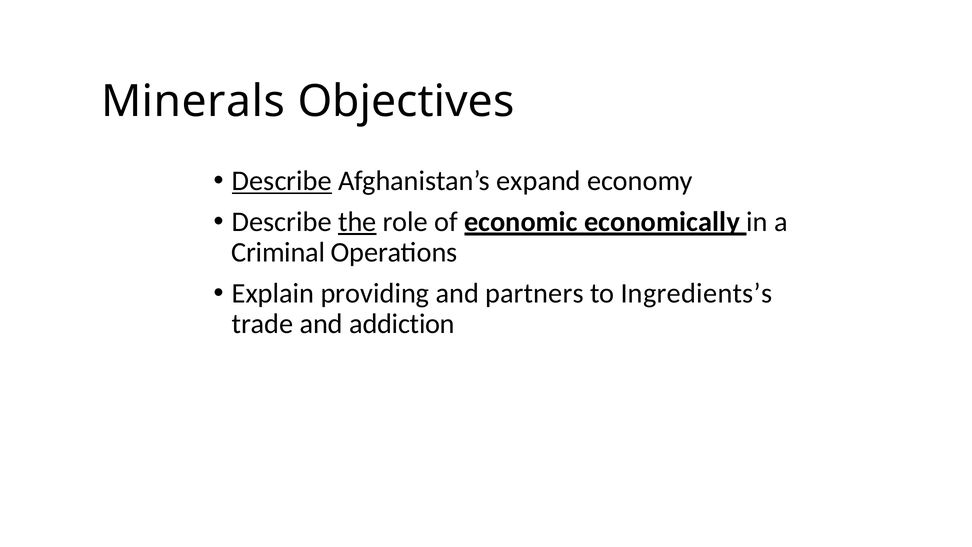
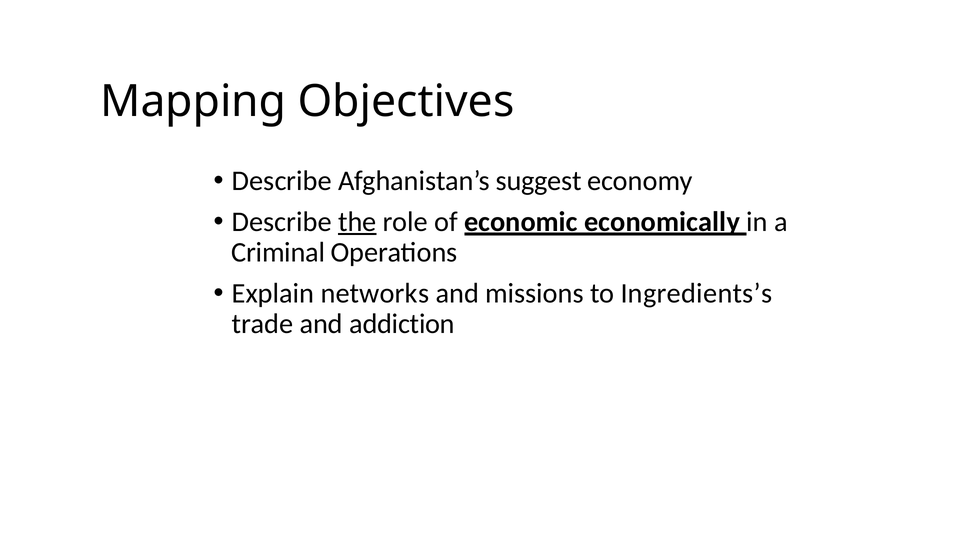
Minerals: Minerals -> Mapping (193, 101)
Describe underline: present -> none (282, 181)
expand: expand -> suggest (539, 181)
providing: providing -> networks (375, 293)
partners: partners -> missions (535, 293)
